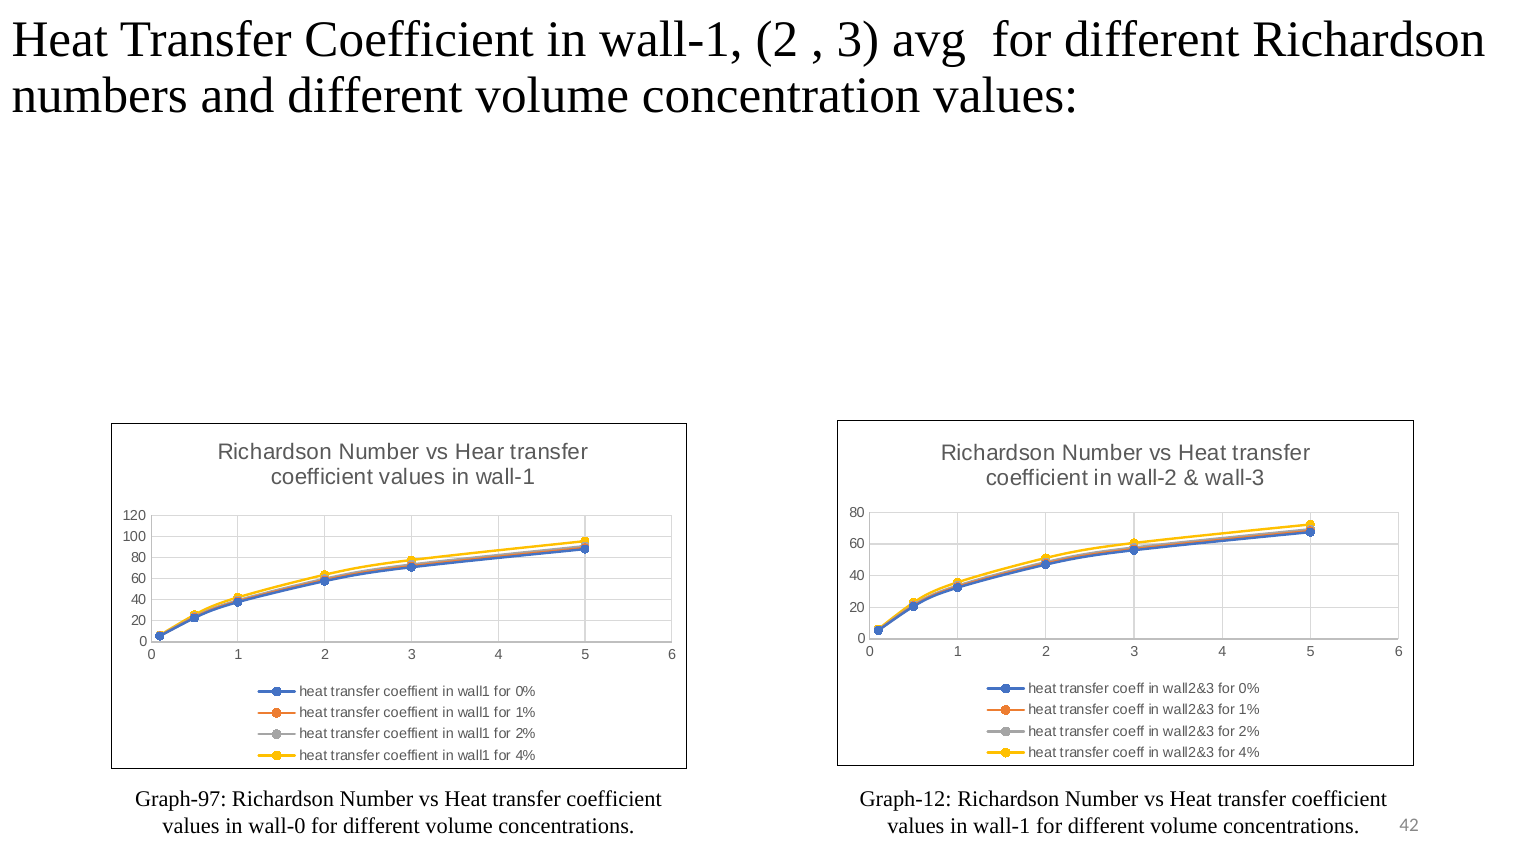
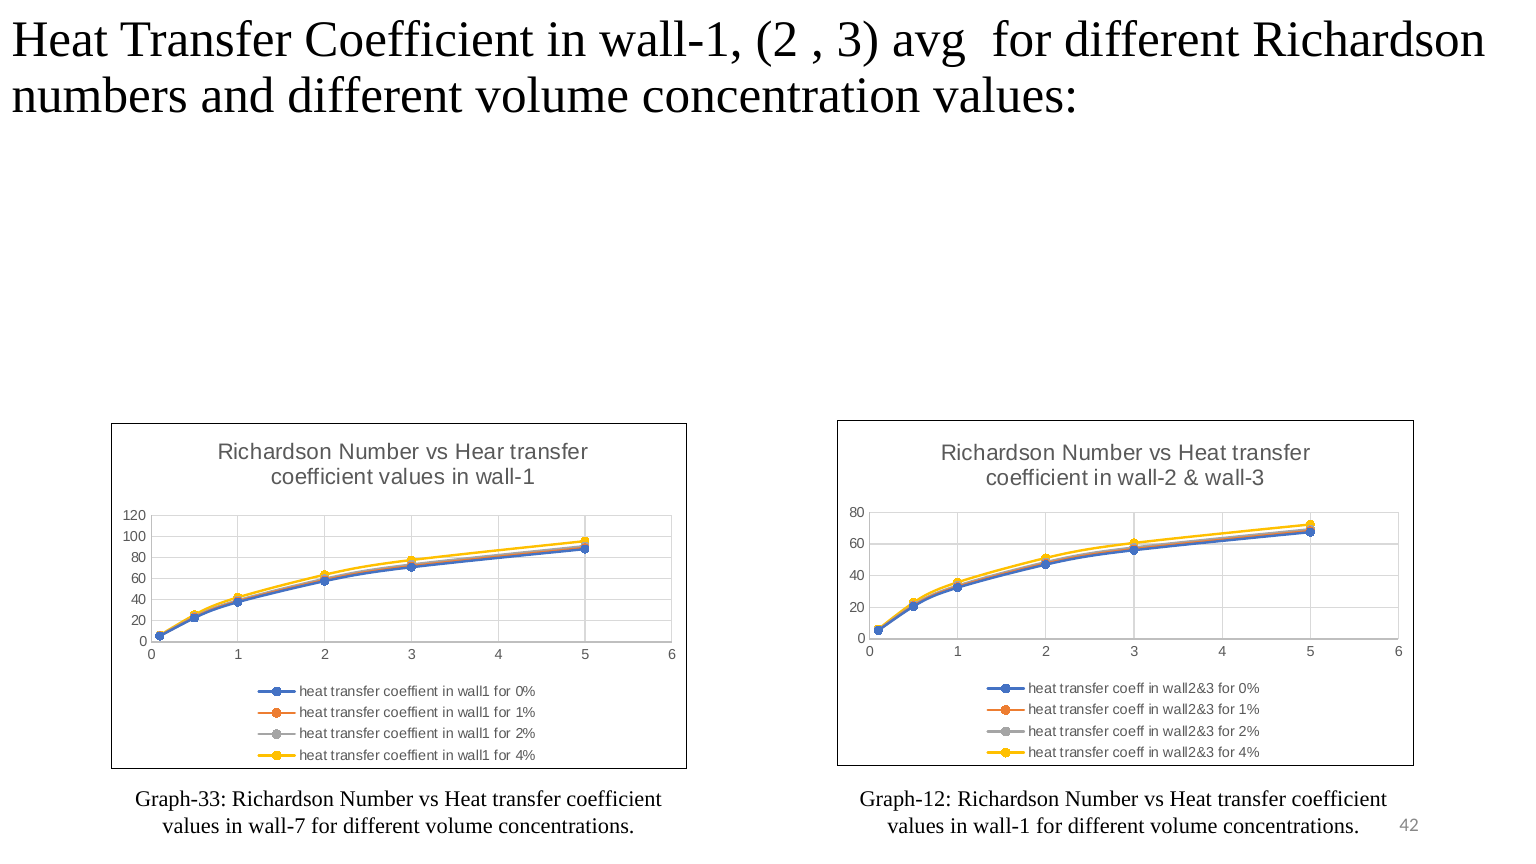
Graph-97: Graph-97 -> Graph-33 (181, 799)
wall-0: wall-0 -> wall-7 (277, 826)
